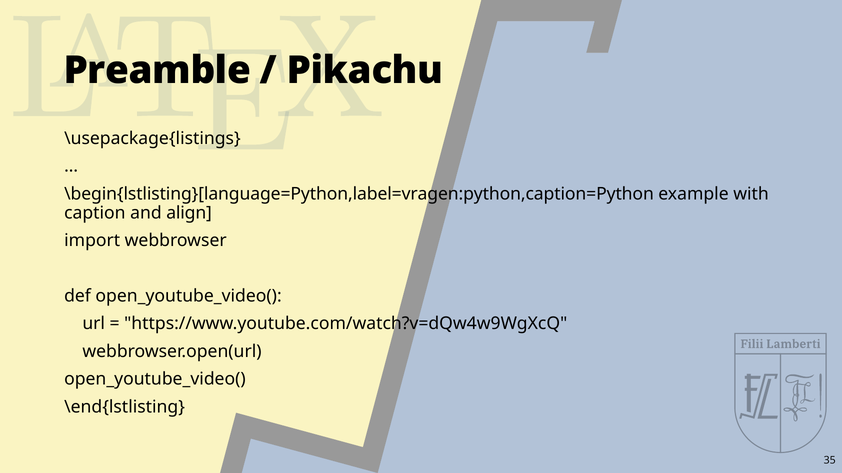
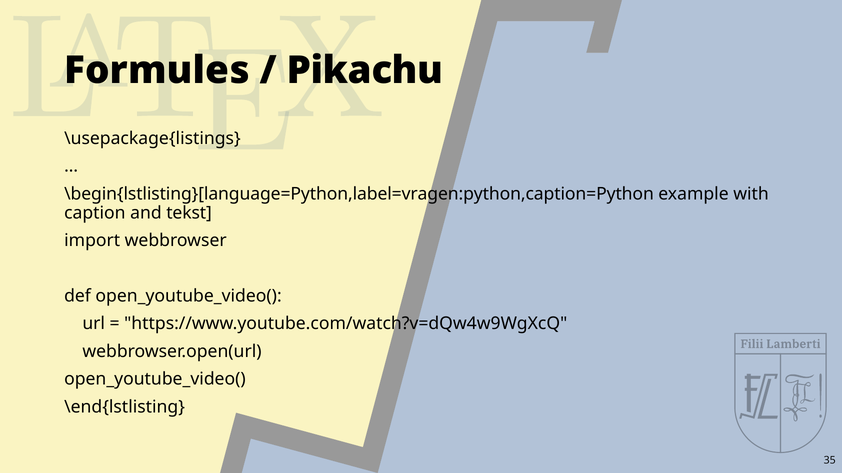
Preamble: Preamble -> Formules (157, 71)
align: align -> tekst (189, 213)
